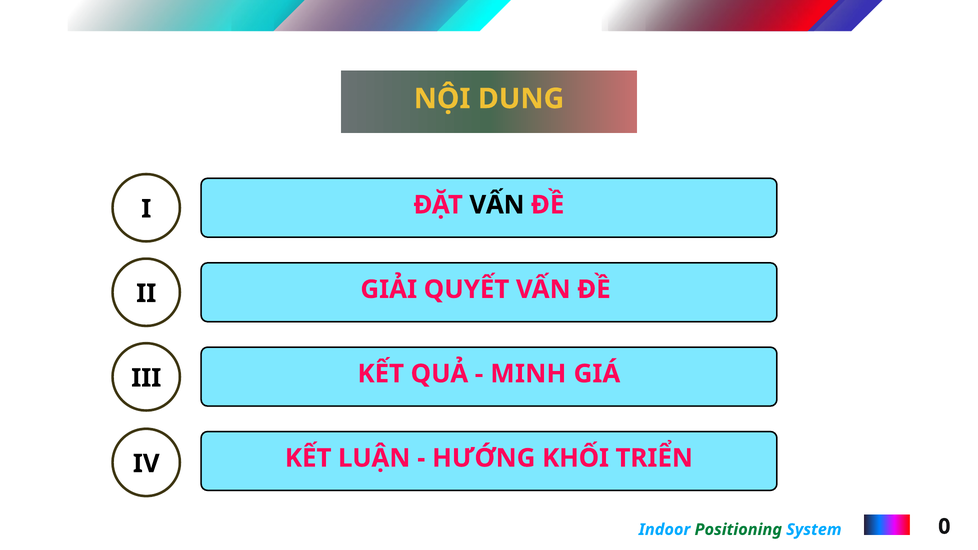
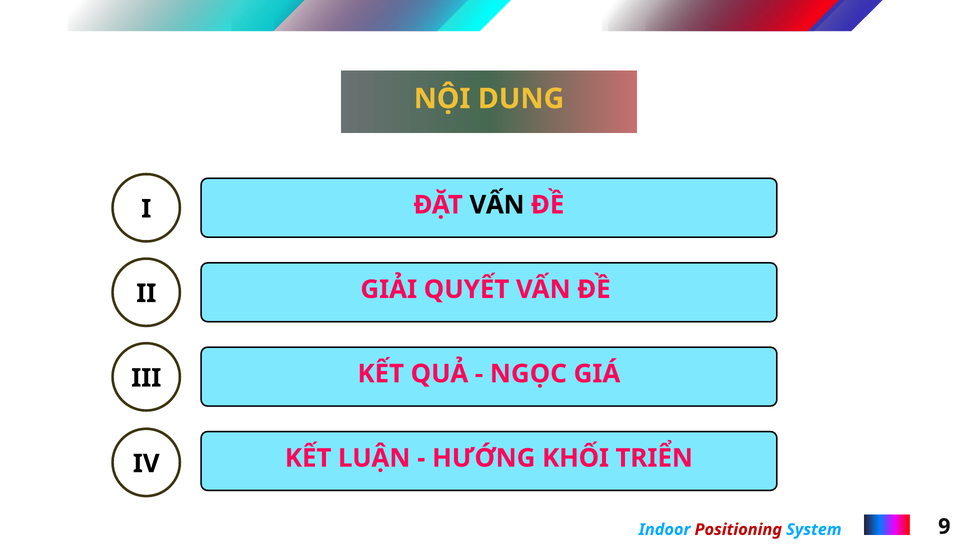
MINH: MINH -> NGỌC (528, 374)
Positioning colour: green -> red (738, 530)
0: 0 -> 9 (944, 527)
